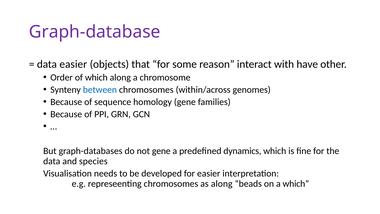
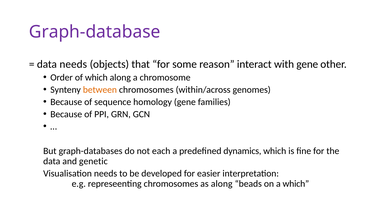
data easier: easier -> needs (73, 64)
with have: have -> gene (307, 64)
between colour: blue -> orange (100, 90)
not gene: gene -> each (161, 151)
species: species -> genetic (93, 161)
